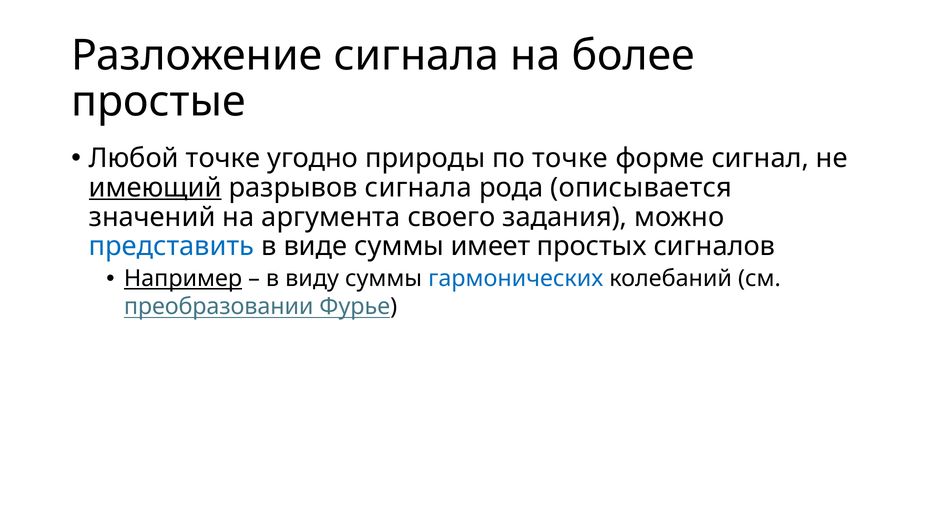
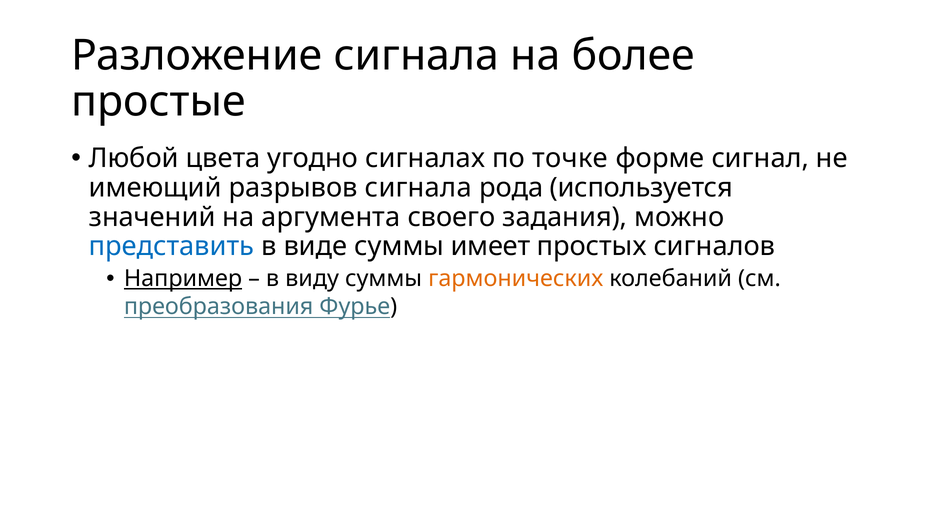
Любой точке: точке -> цвета (223, 158)
природы: природы -> сигналах (425, 158)
имеющий underline: present -> none (155, 188)
описывается: описывается -> используется (641, 188)
гармонических colour: blue -> orange (516, 279)
преобразовании: преобразовании -> преобразования (219, 307)
